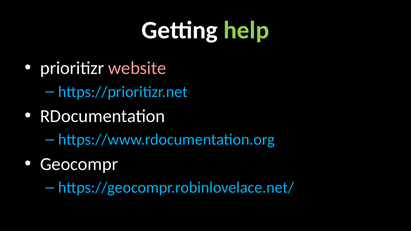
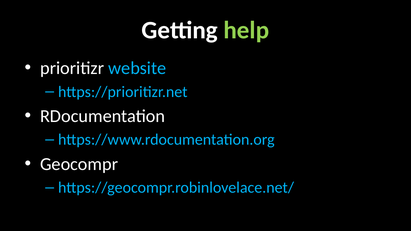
website colour: pink -> light blue (137, 68)
